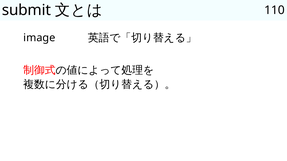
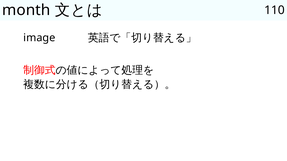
submit: submit -> month (26, 10)
